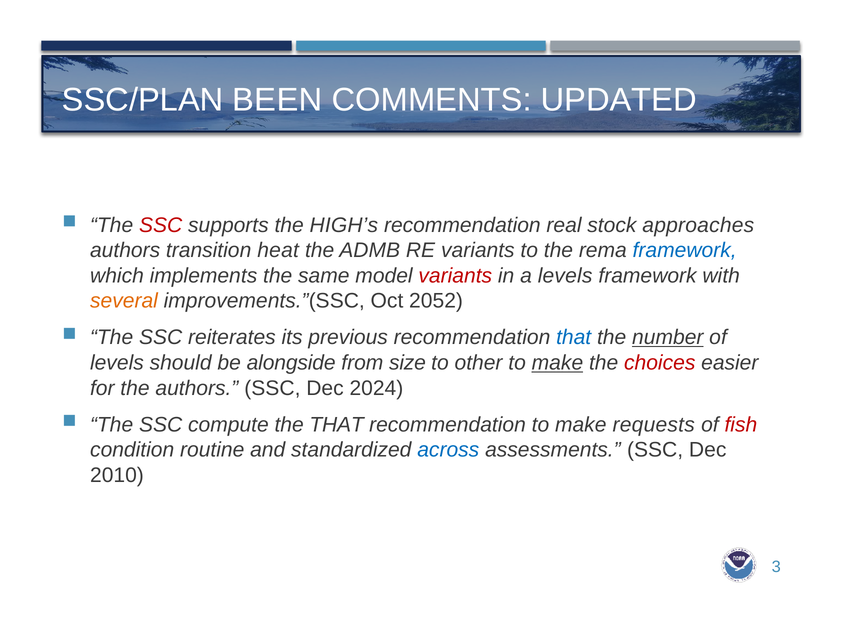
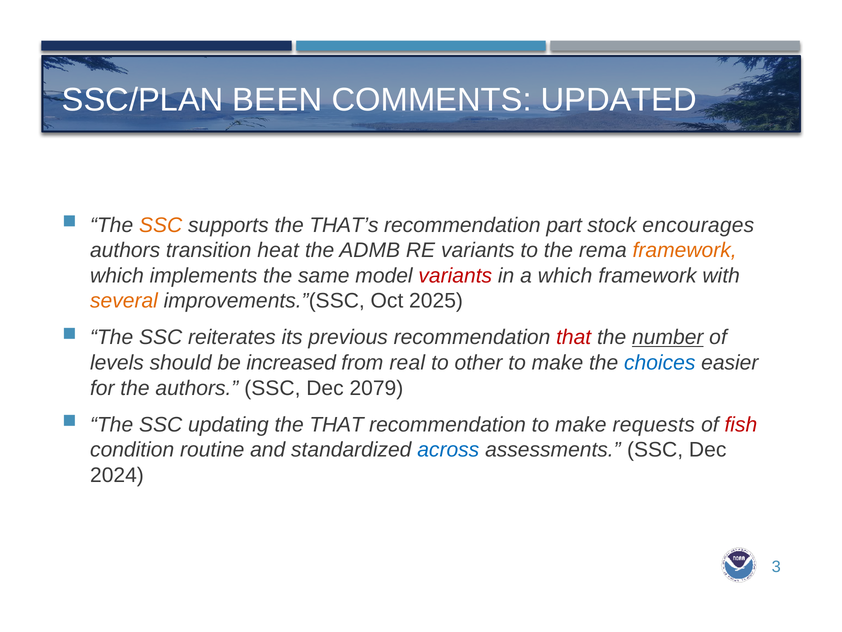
SSC colour: red -> orange (161, 225)
HIGH’s: HIGH’s -> THAT’s (344, 225)
real: real -> part (564, 225)
approaches: approaches -> encourages (698, 225)
framework colour: blue -> orange (685, 250)
a levels: levels -> which (565, 276)
2052: 2052 -> 2025 (436, 301)
that colour: blue -> red (574, 337)
alongside: alongside -> increased (291, 363)
size: size -> real (407, 363)
make underline: present -> none (557, 363)
choices colour: red -> blue (660, 363)
2024: 2024 -> 2079 (376, 388)
compute: compute -> updating (228, 424)
2010: 2010 -> 2024 (117, 475)
